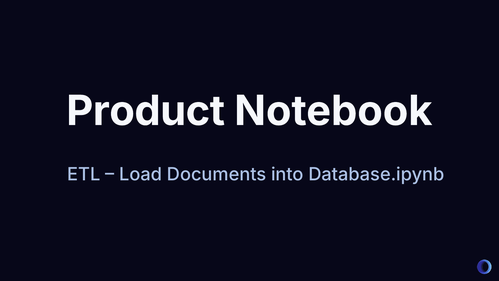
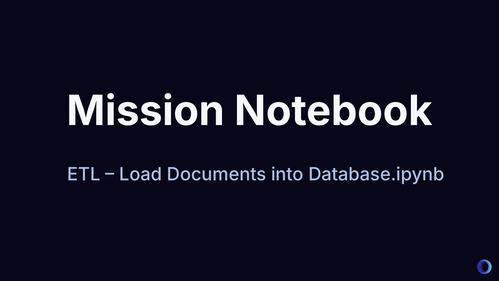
Product: Product -> Mission (146, 111)
